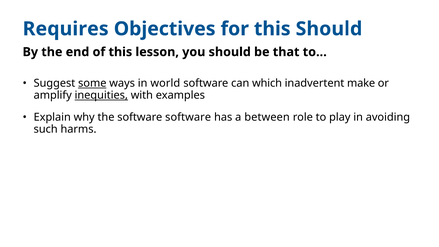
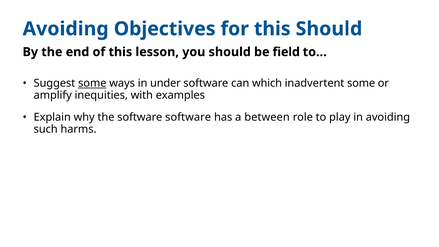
Requires: Requires -> Avoiding (66, 29)
that: that -> field (286, 52)
world: world -> under (165, 83)
inadvertent make: make -> some (361, 83)
inequities underline: present -> none (101, 95)
